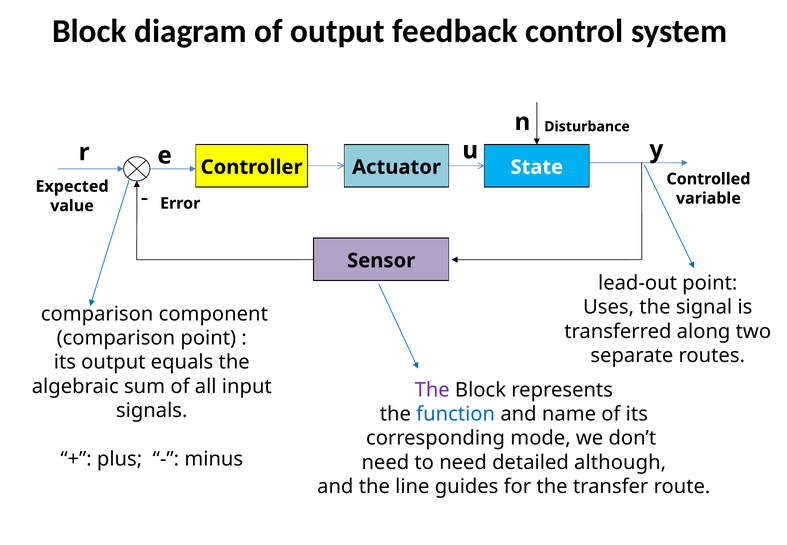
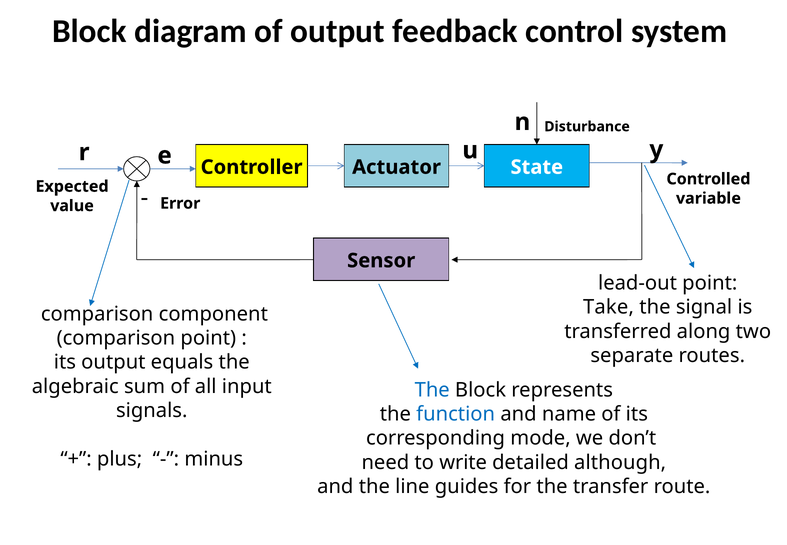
Uses: Uses -> Take (608, 307)
The colour: purple -> blue (432, 390)
to need: need -> write (463, 462)
